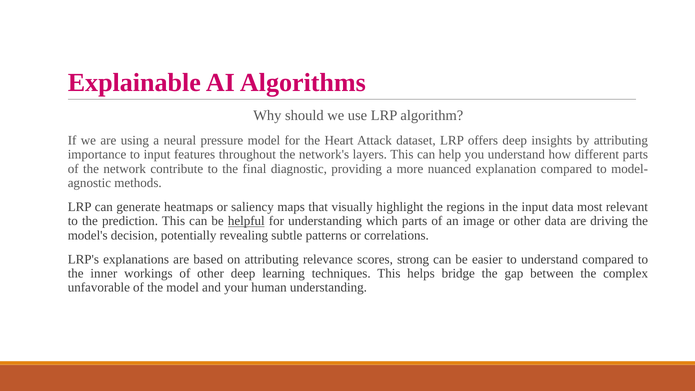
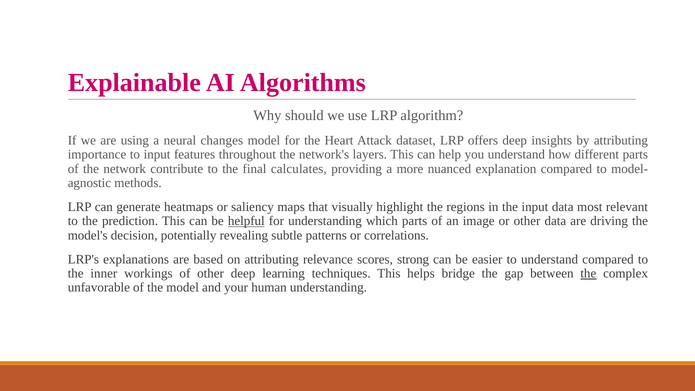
pressure: pressure -> changes (222, 141)
diagnostic: diagnostic -> calculates (299, 169)
the underline: none -> present (588, 273)
